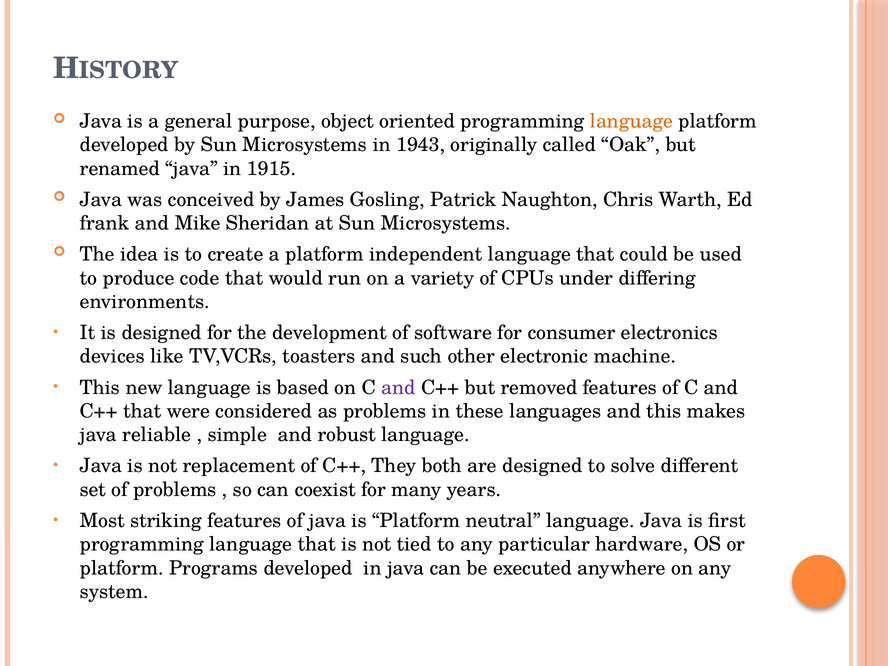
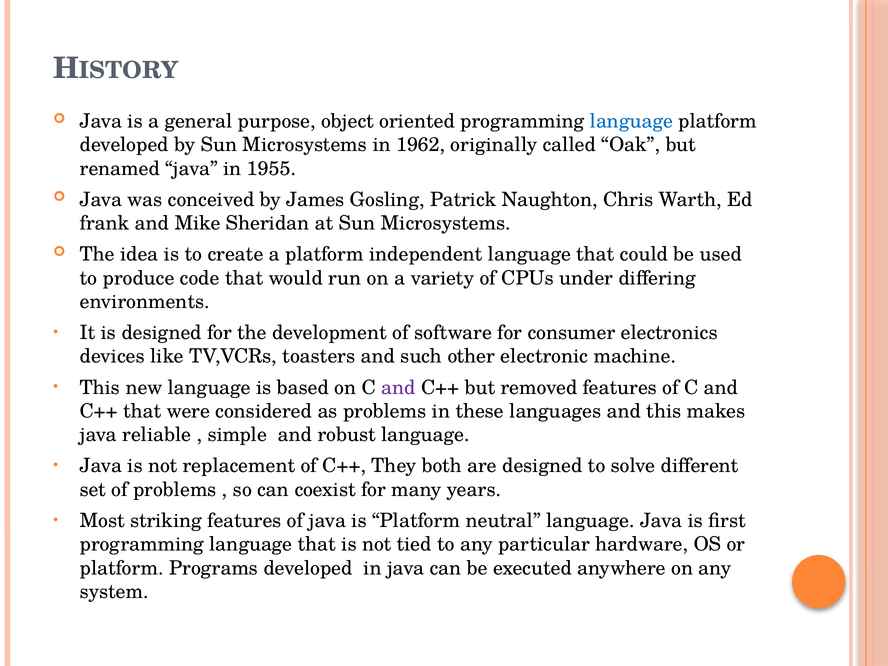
language colour: orange -> blue (631, 121)
1943: 1943 -> 1962 (421, 145)
1915: 1915 -> 1955 (271, 169)
